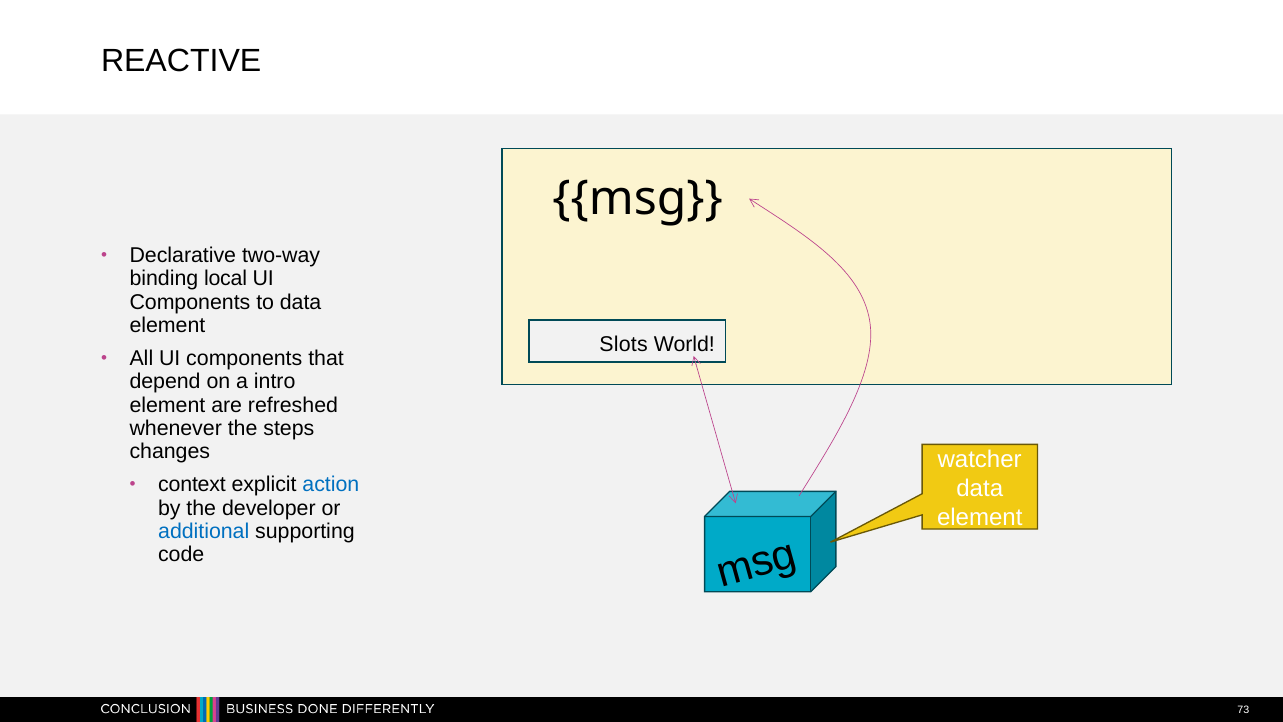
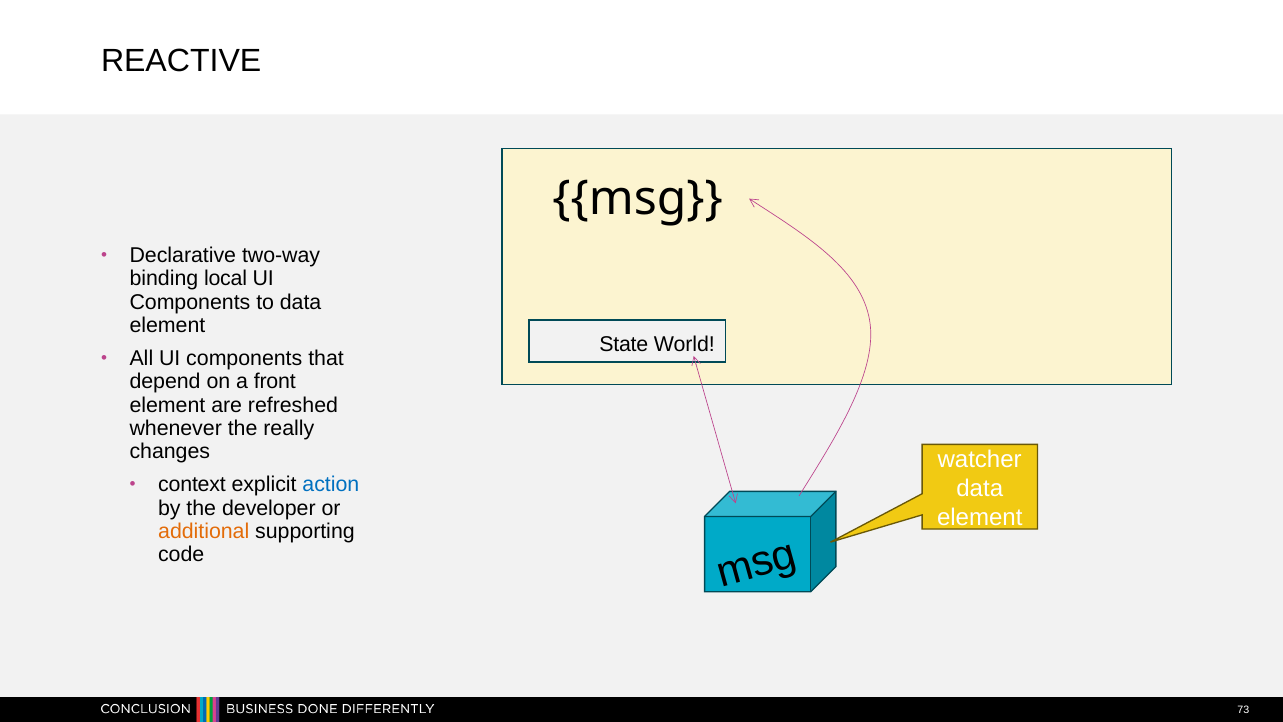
Slots: Slots -> State (624, 344)
intro: intro -> front (275, 382)
steps: steps -> really (289, 428)
additional colour: blue -> orange (204, 531)
